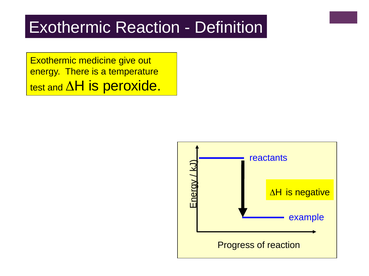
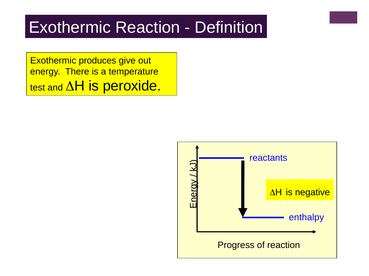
medicine: medicine -> produces (98, 61)
example: example -> enthalpy (306, 218)
